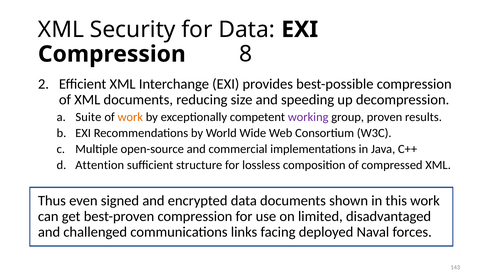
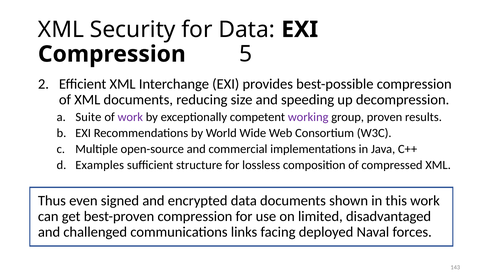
8: 8 -> 5 (246, 54)
work colour: orange -> purple (130, 117)
Attention: Attention -> Examples (100, 165)
